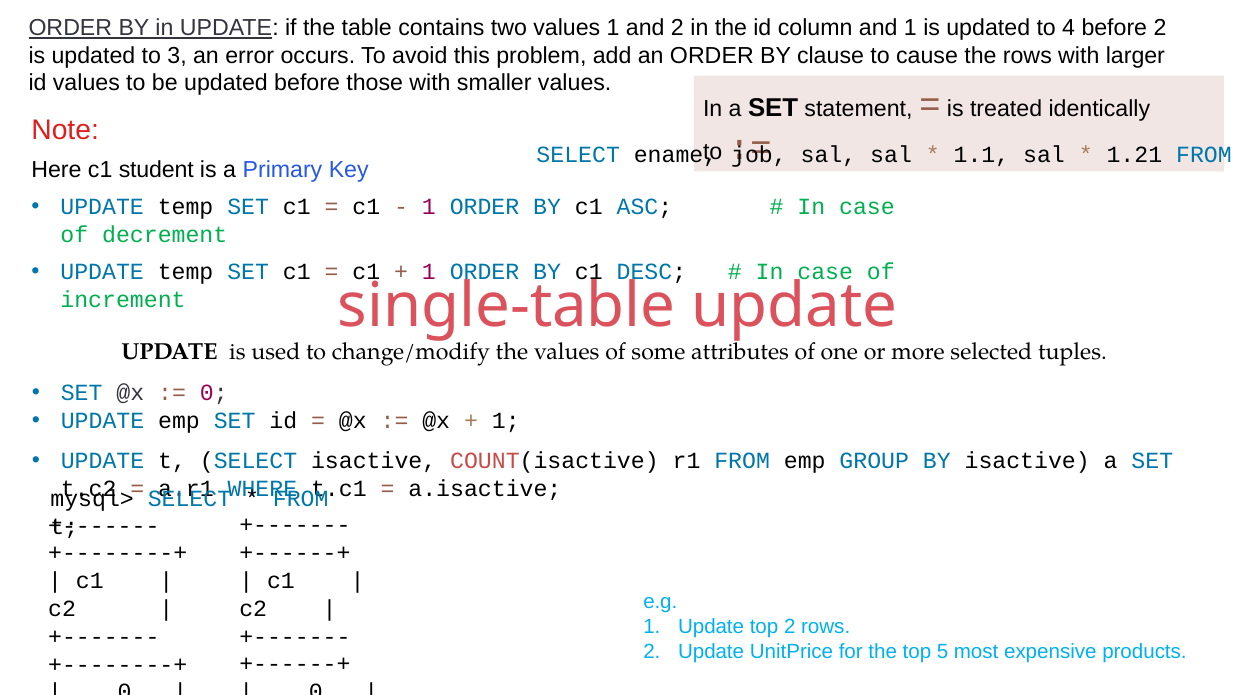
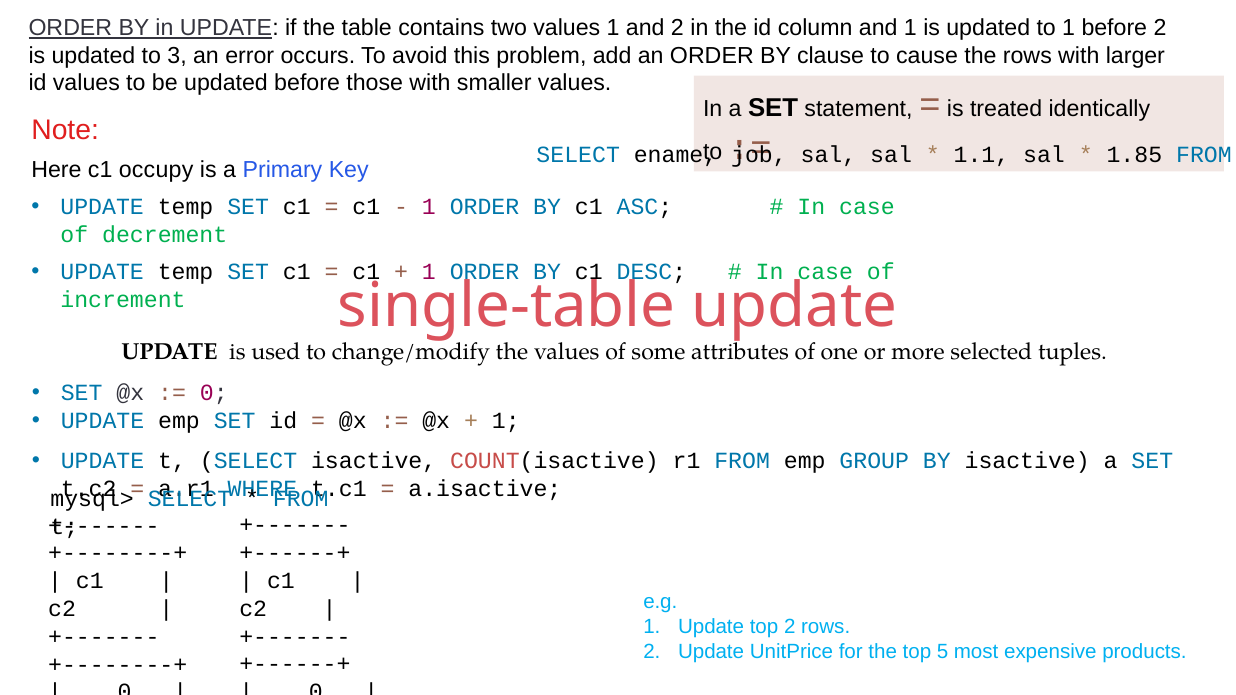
to 4: 4 -> 1 (1069, 28)
1.21: 1.21 -> 1.85 (1134, 155)
student: student -> occupy (156, 170)
